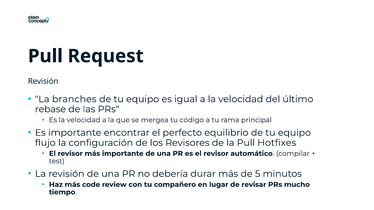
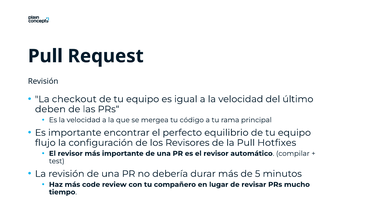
branches: branches -> checkout (74, 99)
rebase: rebase -> deben (50, 109)
